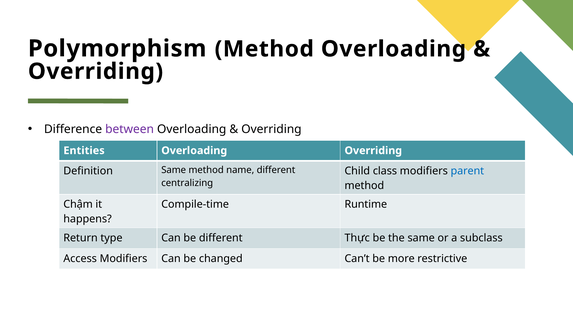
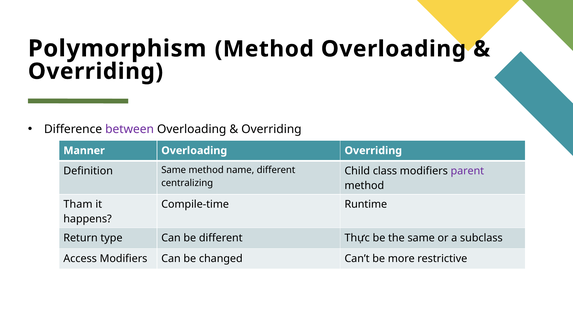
Entities: Entities -> Manner (84, 151)
parent colour: blue -> purple (467, 171)
Chậm: Chậm -> Tham (78, 205)
